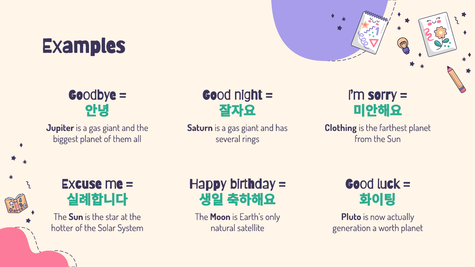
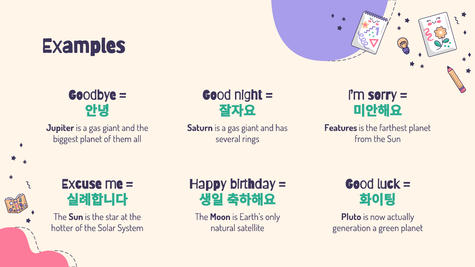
Clothing: Clothing -> Features (341, 128)
worth: worth -> green (389, 228)
